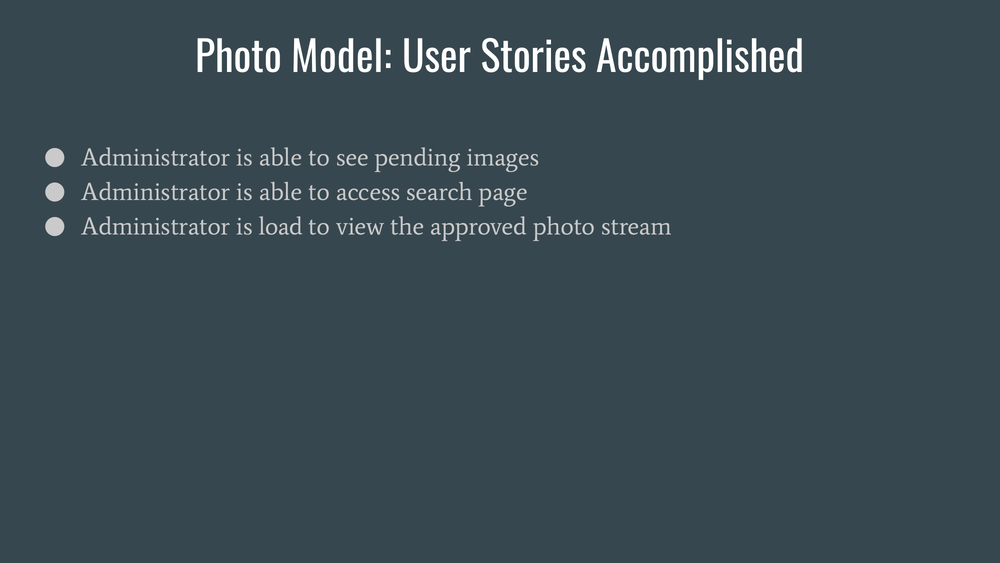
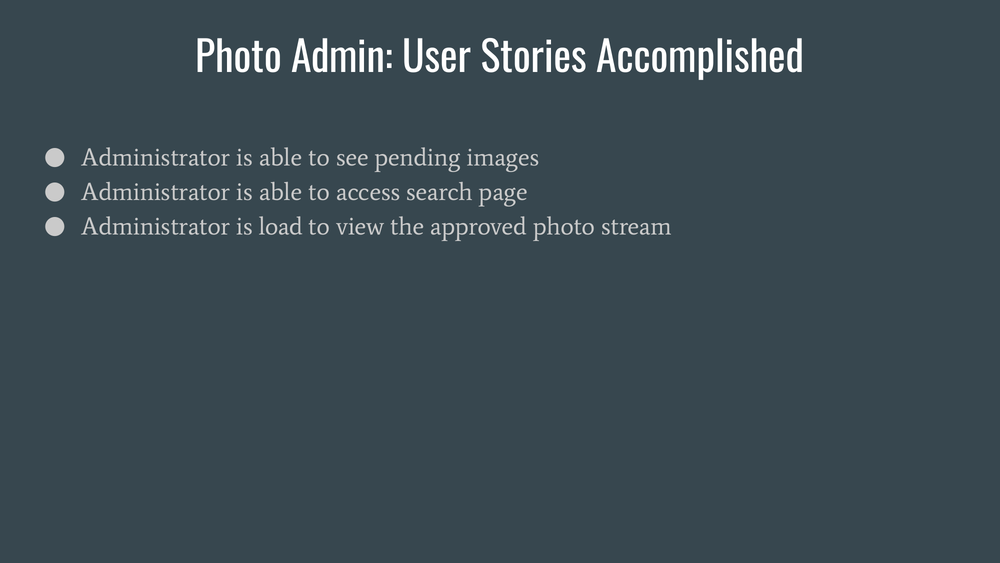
Model: Model -> Admin (342, 59)
